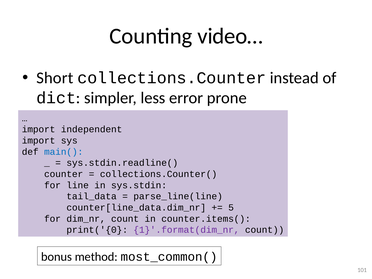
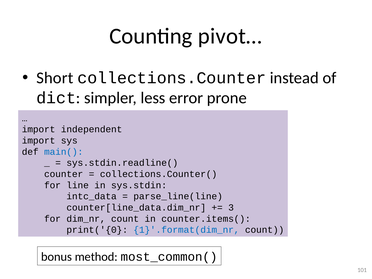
video…: video… -> pivot… (230, 36)
tail_data: tail_data -> intc_data (92, 196)
5: 5 -> 3 (231, 208)
1}'.format(dim_nr colour: purple -> blue (186, 230)
